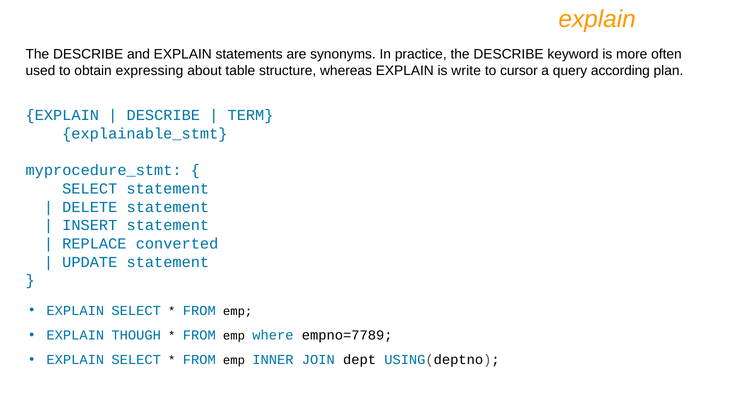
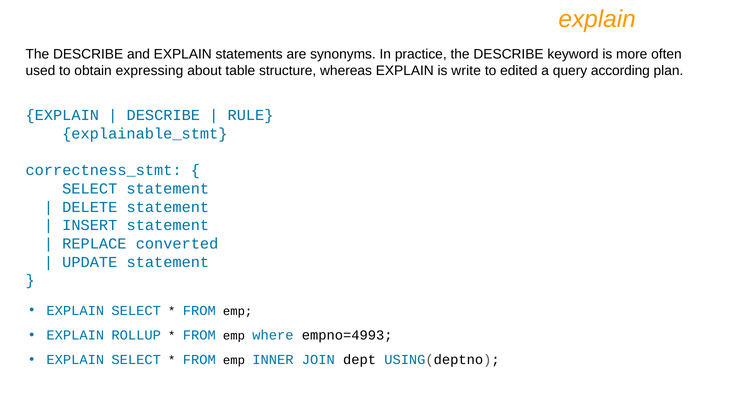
cursor: cursor -> edited (519, 71)
TERM: TERM -> RULE (251, 116)
myprocedure_stmt: myprocedure_stmt -> correctness_stmt (104, 171)
THOUGH: THOUGH -> ROLLUP (136, 335)
empno=7789: empno=7789 -> empno=4993 (347, 335)
